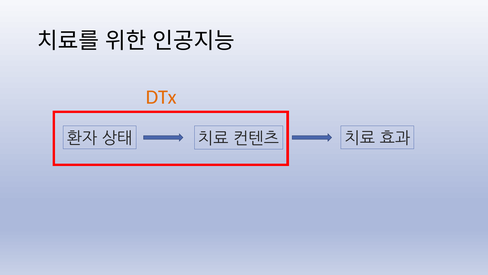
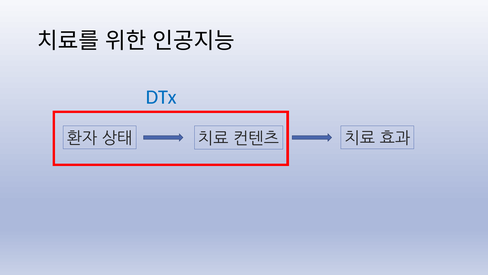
DTx colour: orange -> blue (161, 97)
